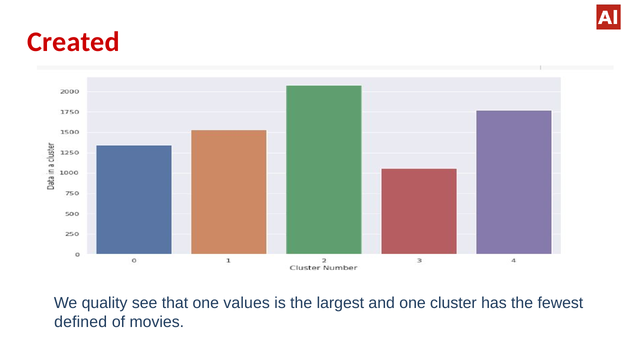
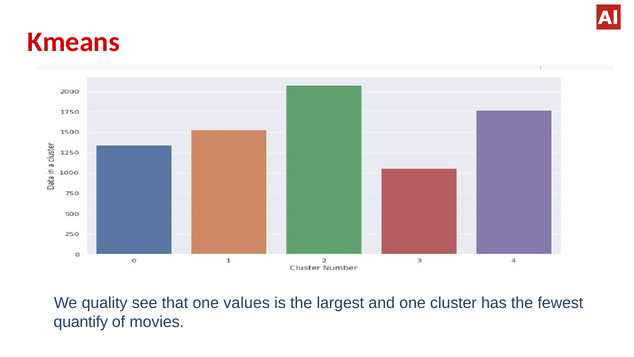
Created: Created -> Kmeans (74, 42)
defined: defined -> quantify (81, 322)
